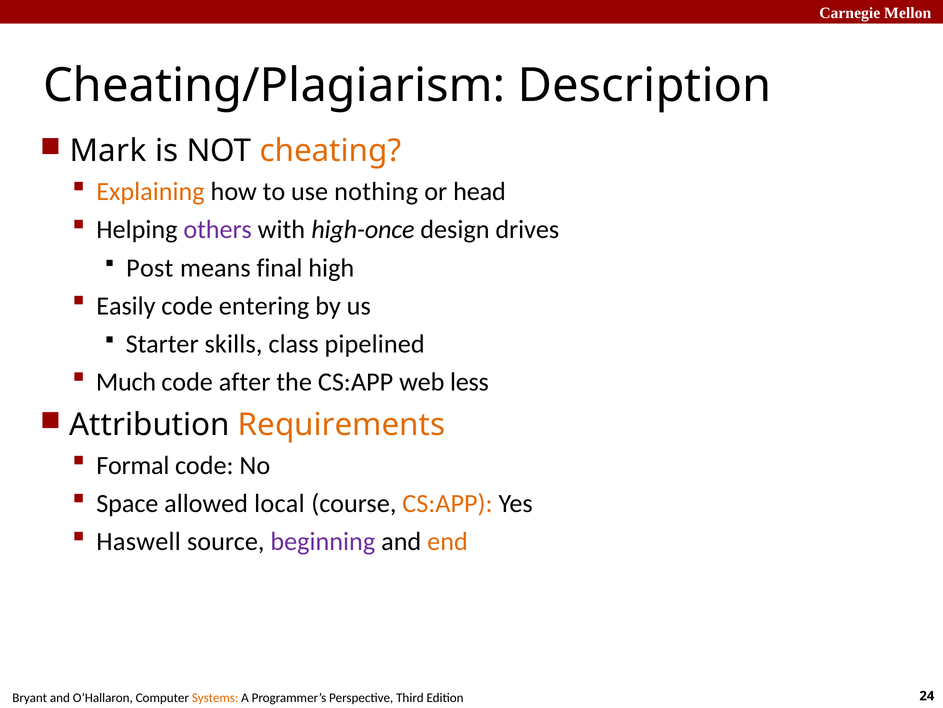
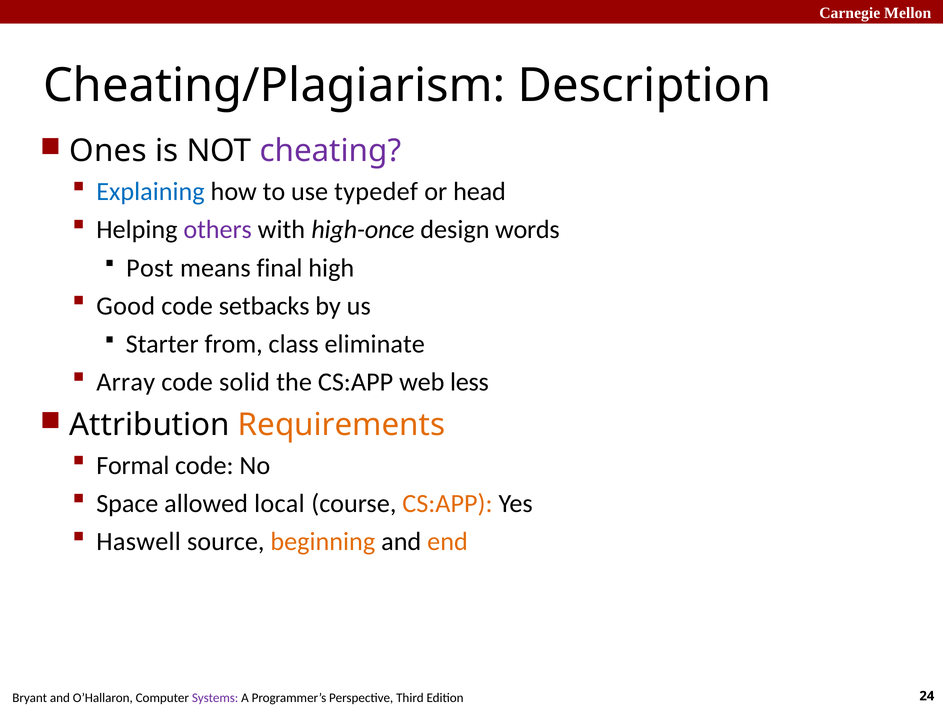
Mark: Mark -> Ones (108, 151)
cheating colour: orange -> purple (330, 151)
Explaining colour: orange -> blue (150, 192)
nothing: nothing -> typedef (376, 192)
drives: drives -> words (527, 230)
Easily: Easily -> Good (126, 306)
entering: entering -> setbacks (264, 306)
skills: skills -> from (234, 344)
pipelined: pipelined -> eliminate (375, 344)
Much: Much -> Array (126, 382)
after: after -> solid (245, 382)
beginning colour: purple -> orange (323, 541)
Systems colour: orange -> purple (215, 697)
